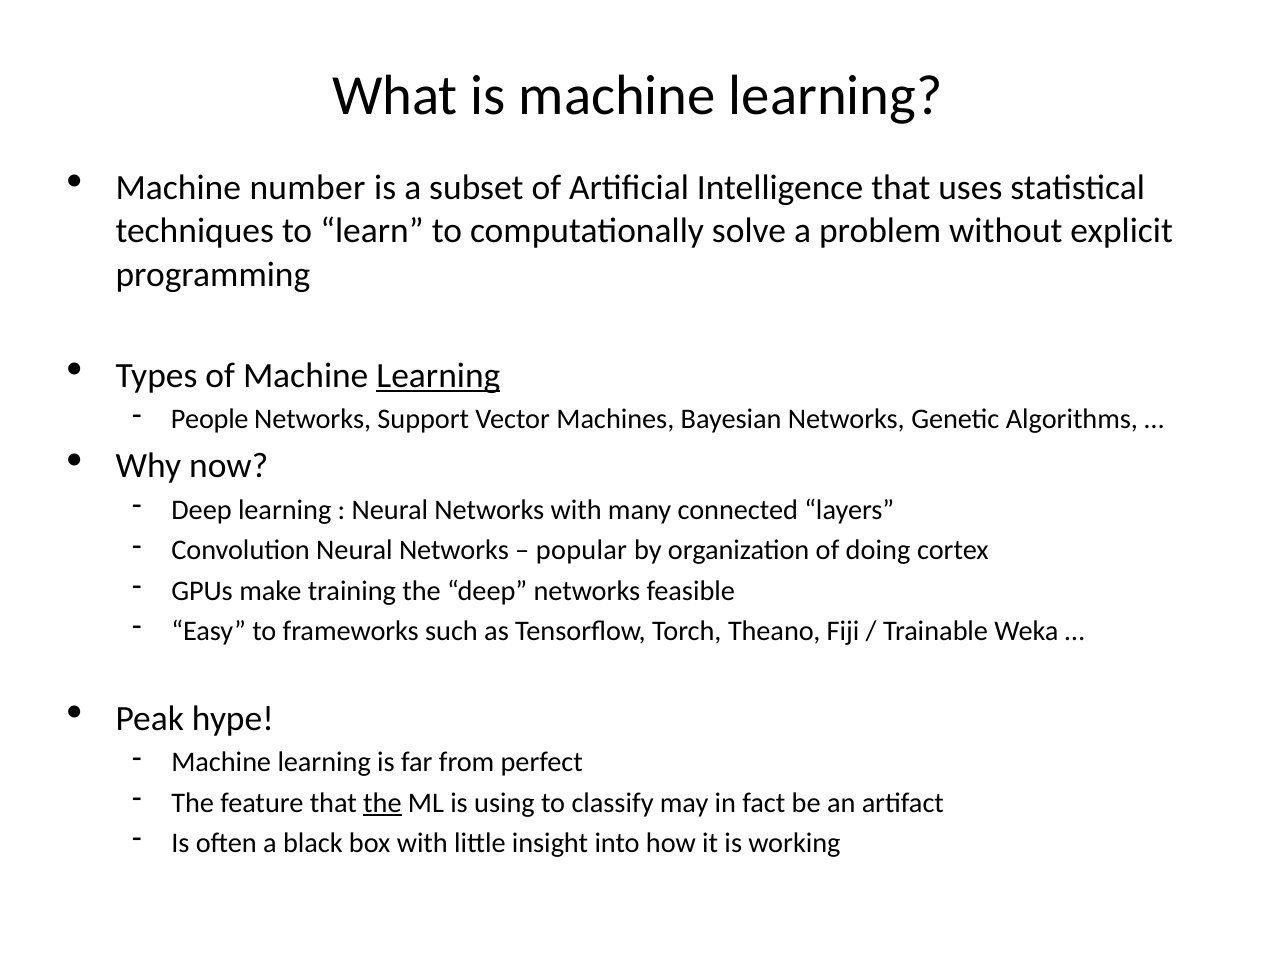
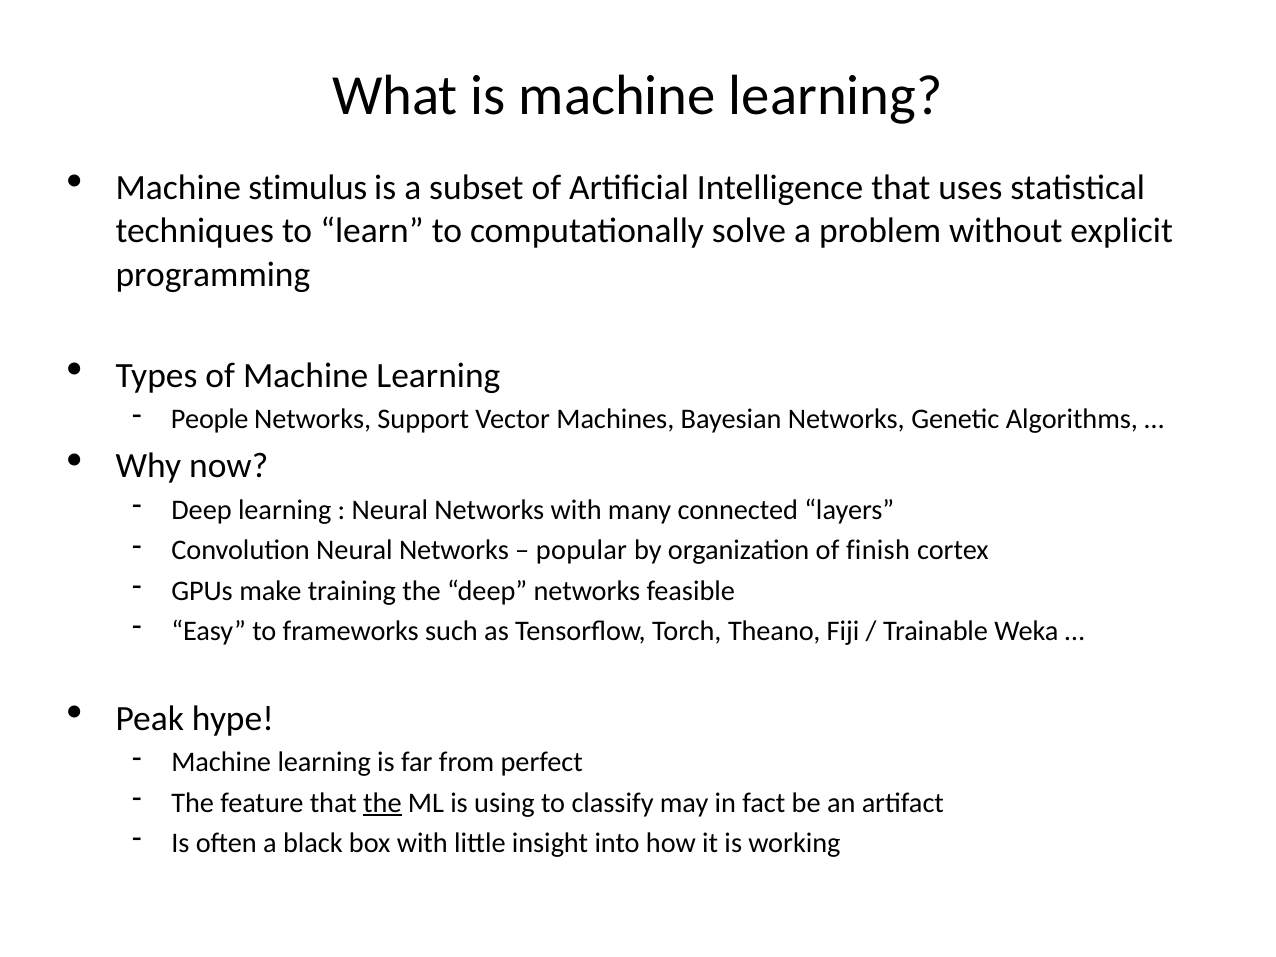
number: number -> stimulus (308, 188)
Learning underline: present -> none (438, 375)
doing: doing -> finish (878, 551)
